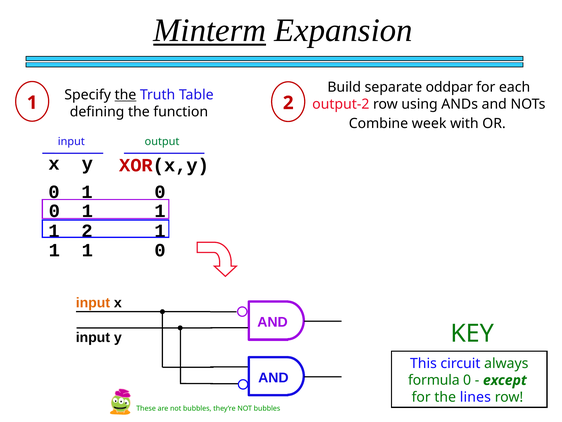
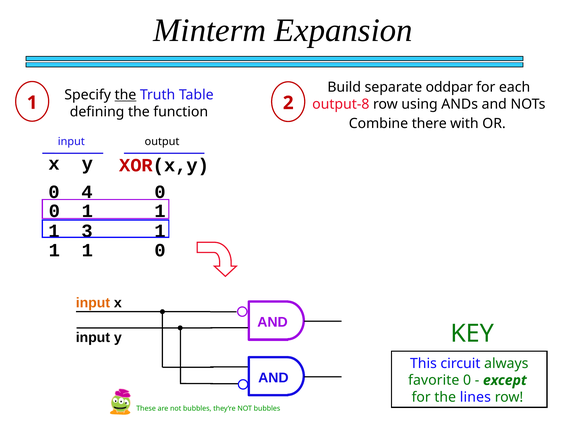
Minterm underline: present -> none (210, 30)
output-2: output-2 -> output-8 (341, 104)
week: week -> there (429, 123)
output colour: green -> black (162, 141)
1: 1 -> 4 (87, 192)
1 2: 2 -> 3 (87, 231)
formula: formula -> favorite (434, 380)
